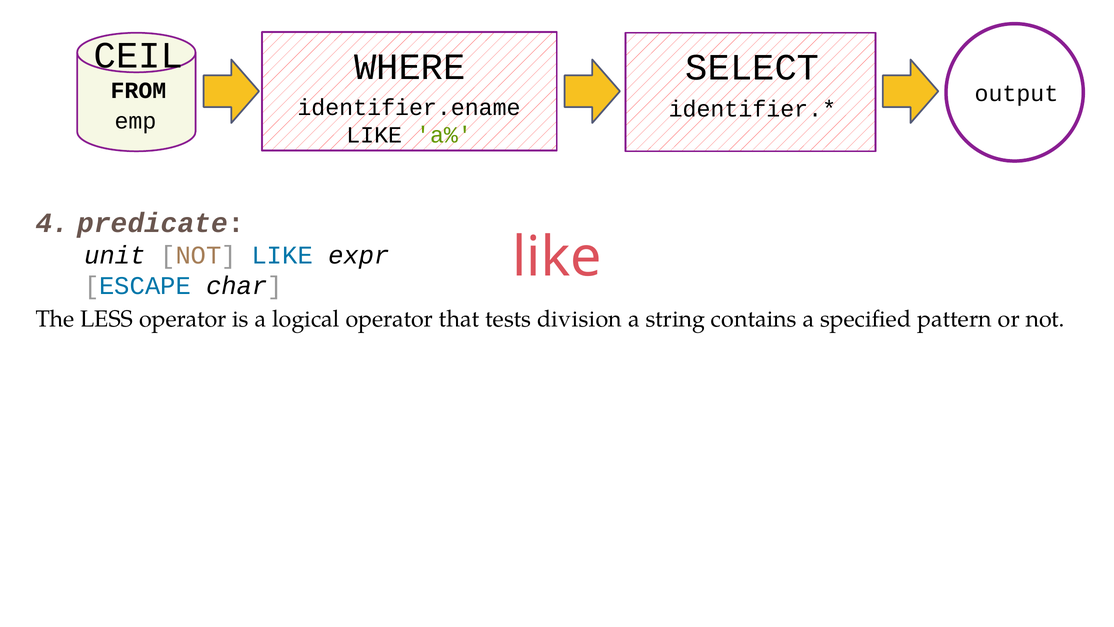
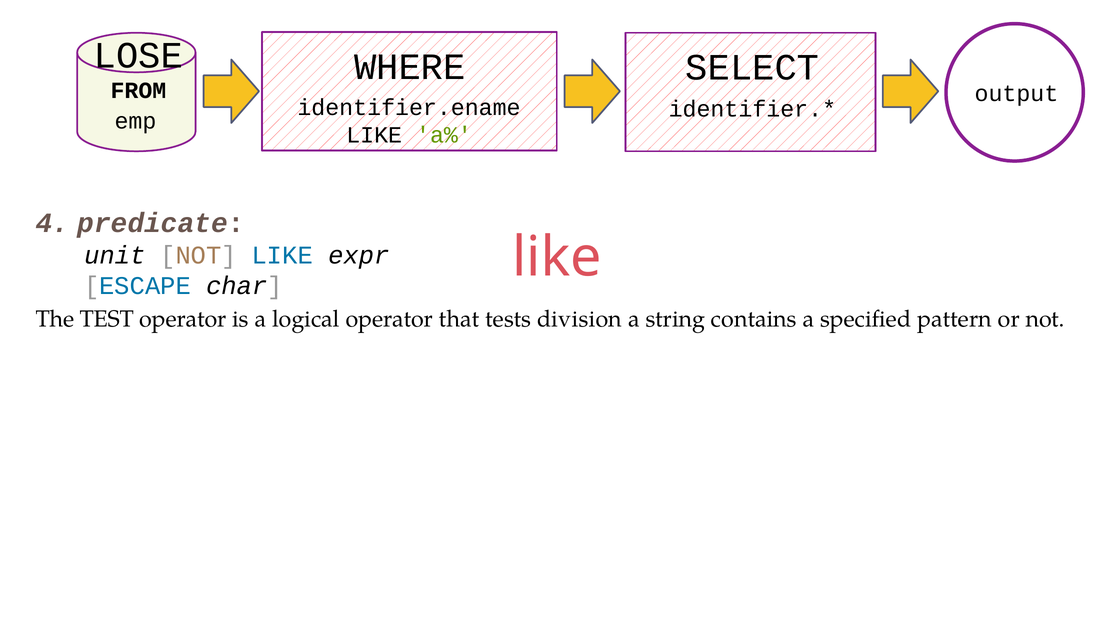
CEIL: CEIL -> LOSE (138, 55)
LESS: LESS -> TEST (107, 319)
